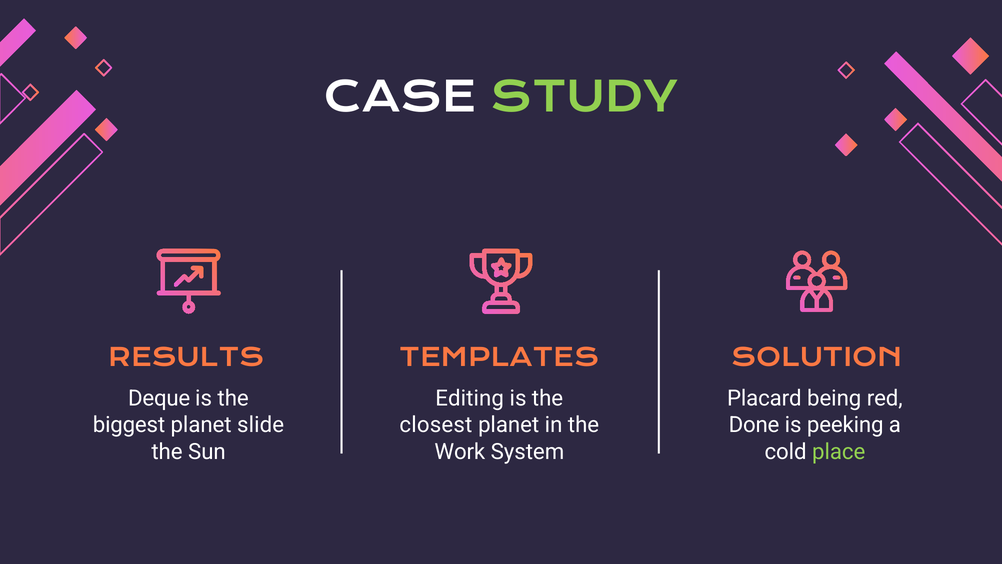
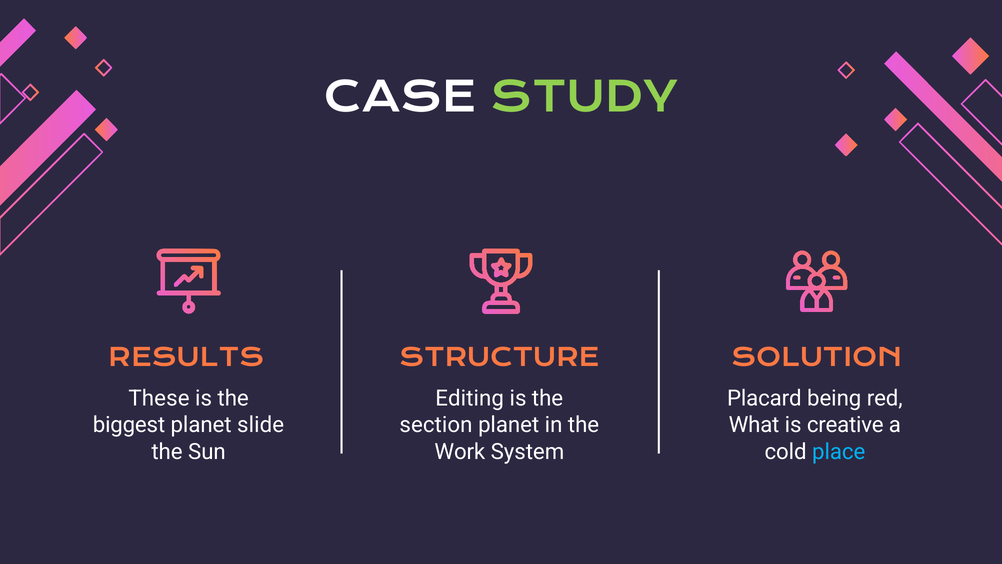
TEMPLATES: TEMPLATES -> STRUCTURE (499, 358)
Deque: Deque -> These (159, 398)
closest: closest -> section (436, 425)
Done: Done -> What (754, 425)
peeking: peeking -> creative (845, 425)
place colour: light green -> light blue (839, 451)
